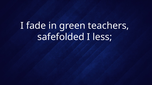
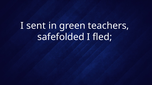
fade: fade -> sent (36, 26)
less: less -> fled (102, 37)
